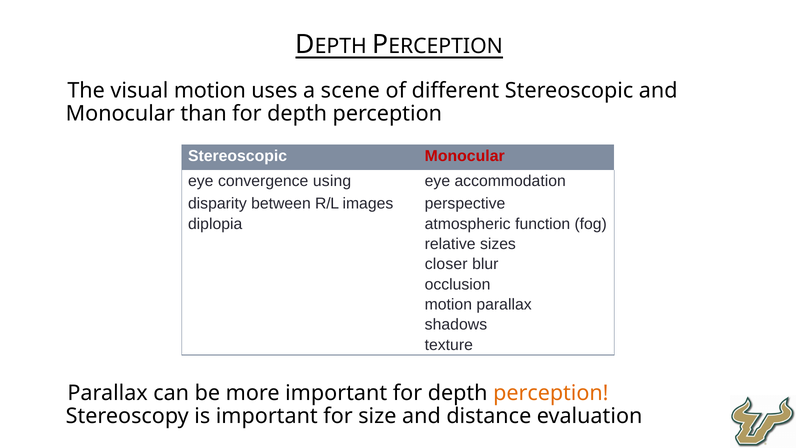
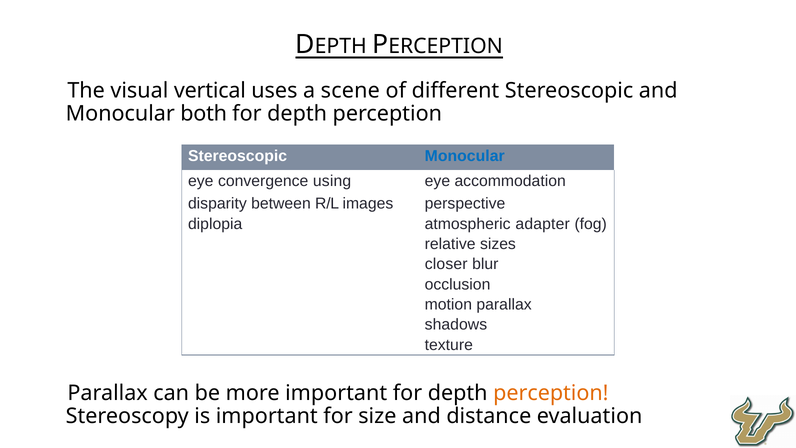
visual motion: motion -> vertical (210, 91)
than: than -> both (204, 114)
Monocular colour: red -> blue (465, 156)
function: function -> adapter (543, 224)
